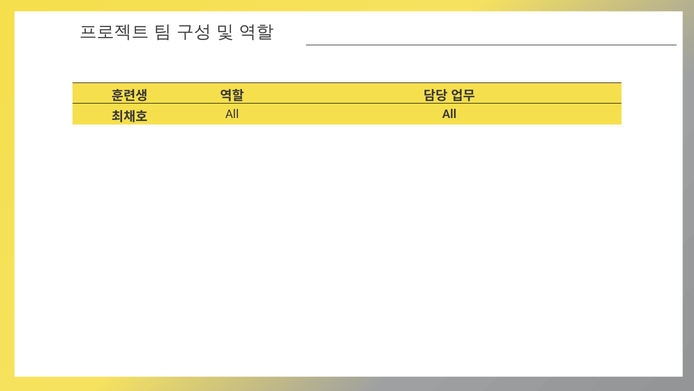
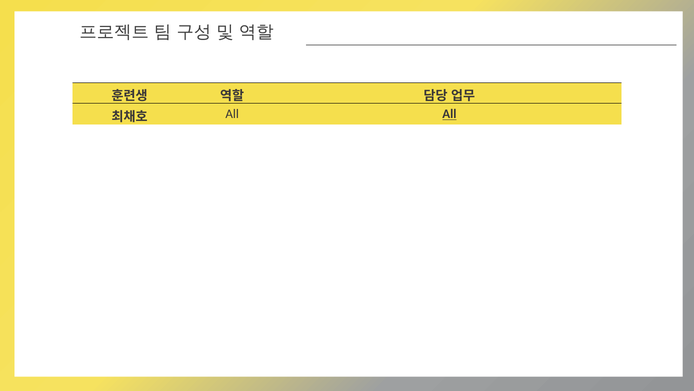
All underline: none -> present (449, 114)
